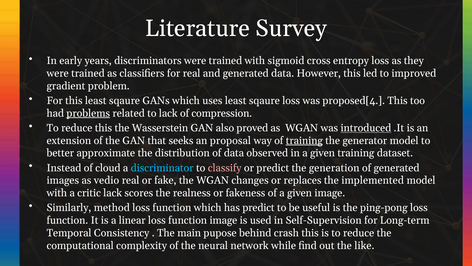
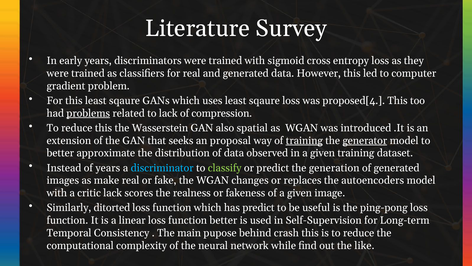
improved: improved -> computer (414, 73)
proved: proved -> spatial (252, 128)
introduced underline: present -> none (366, 128)
generator underline: none -> present (365, 140)
of cloud: cloud -> years (108, 168)
classify colour: pink -> light green (225, 168)
vedio: vedio -> make (107, 180)
implemented: implemented -> autoencoders (373, 180)
method: method -> ditorted (112, 207)
function image: image -> better (223, 220)
